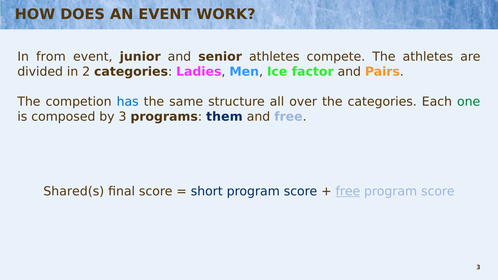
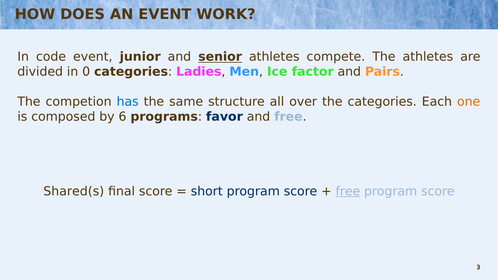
from: from -> code (51, 57)
senior underline: none -> present (220, 57)
2: 2 -> 0 (86, 72)
one colour: green -> orange (469, 102)
by 3: 3 -> 6 (122, 117)
them: them -> favor (224, 117)
